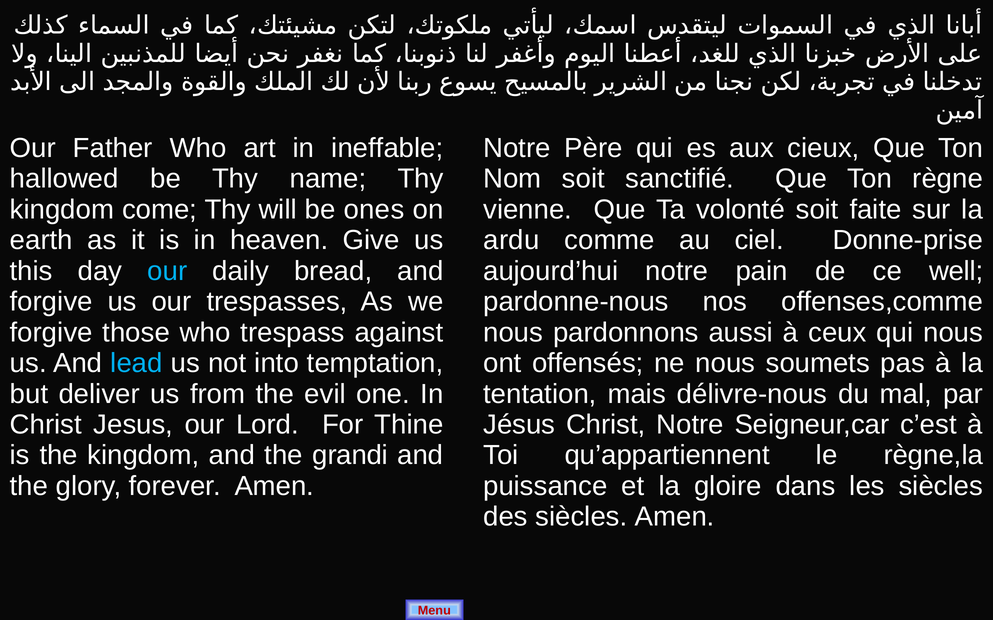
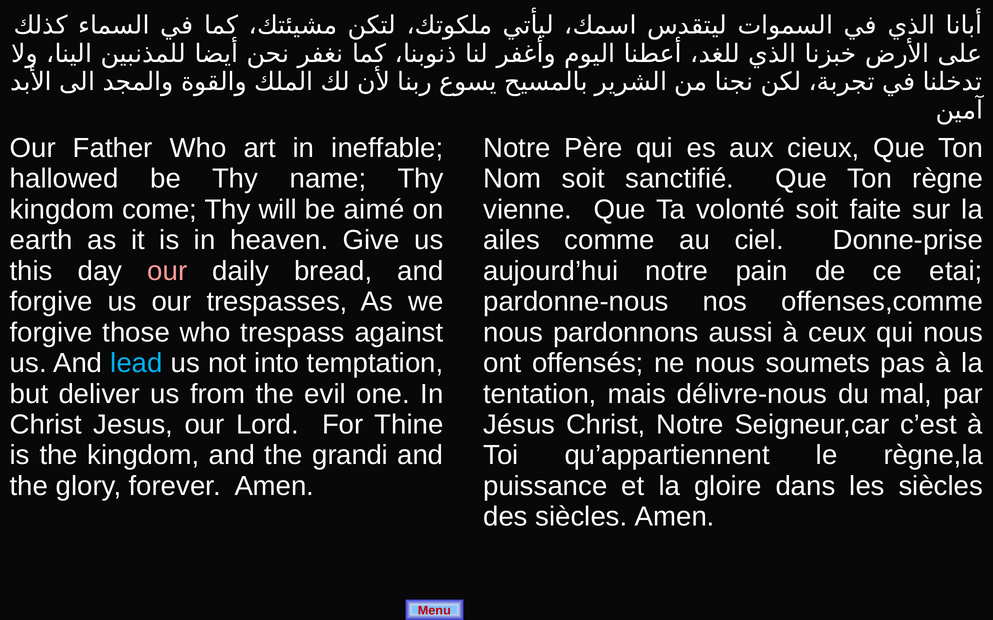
ones: ones -> aimé (374, 210)
ardu: ardu -> ailes (512, 241)
our colour: light blue -> pink (167, 271)
well: well -> etai (956, 271)
